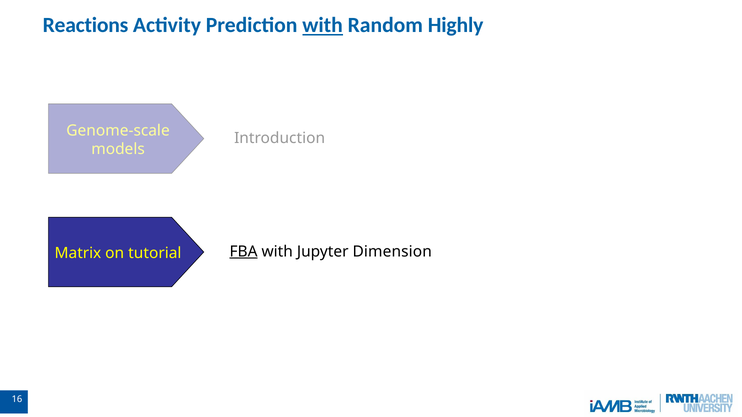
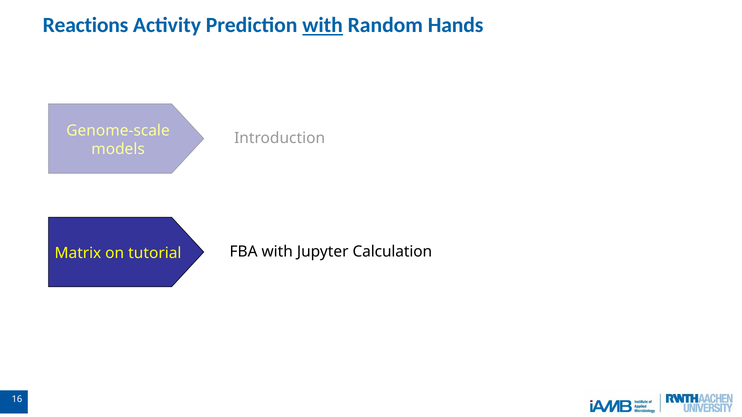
Highly: Highly -> Hands (456, 25)
FBA underline: present -> none (244, 252)
Dimension: Dimension -> Calculation (392, 252)
